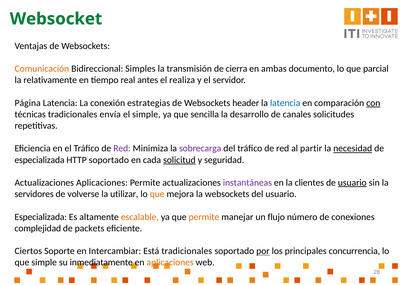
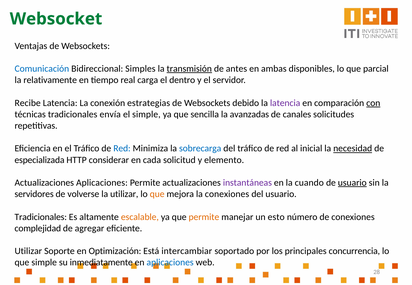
Comunicación colour: orange -> blue (42, 69)
transmisión underline: none -> present (189, 69)
cierra: cierra -> antes (236, 69)
documento: documento -> disponibles (312, 69)
antes: antes -> carga (148, 80)
realiza: realiza -> dentro (182, 80)
Página: Página -> Recibe (28, 103)
header: header -> debido (246, 103)
latencia colour: blue -> purple (285, 103)
desarrollo: desarrollo -> avanzadas (249, 114)
Red colour: purple -> blue (122, 149)
sobrecarga colour: purple -> blue (200, 149)
partir: partir -> inicial (311, 149)
HTTP soportado: soportado -> considerar (109, 160)
solicitud underline: present -> none (179, 160)
seguridad: seguridad -> elemento (224, 160)
clientes: clientes -> cuando (309, 183)
la websockets: websockets -> conexiones (227, 194)
Especializada: Especializada -> Tradicionales (41, 217)
flujo: flujo -> esto (276, 217)
packets: packets -> agregar (90, 228)
Ciertos: Ciertos -> Utilizar (28, 251)
Intercambiar: Intercambiar -> Optimización (115, 251)
Está tradicionales: tradicionales -> intercambiar (187, 251)
por underline: present -> none (263, 251)
aplicaciones colour: orange -> blue (170, 263)
